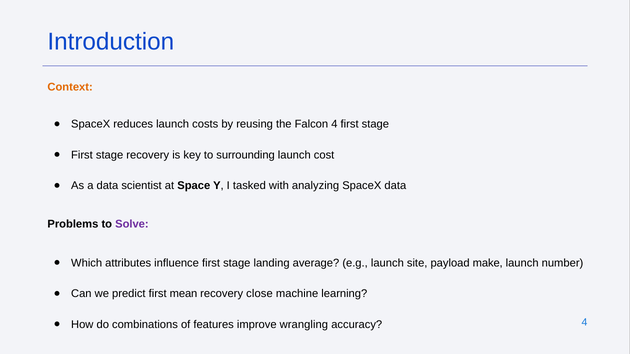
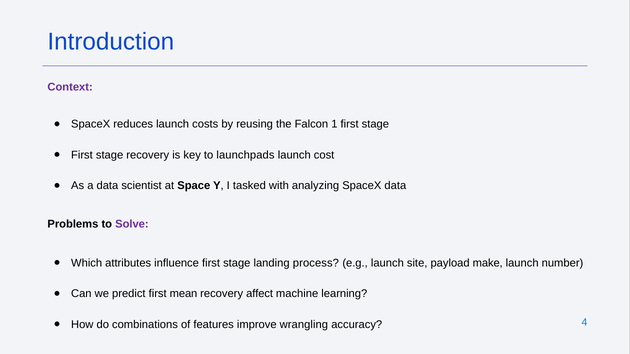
Context colour: orange -> purple (70, 87)
Falcon 4: 4 -> 1 (334, 124)
surrounding: surrounding -> launchpads (245, 155)
average: average -> process (316, 263)
close: close -> affect (260, 294)
